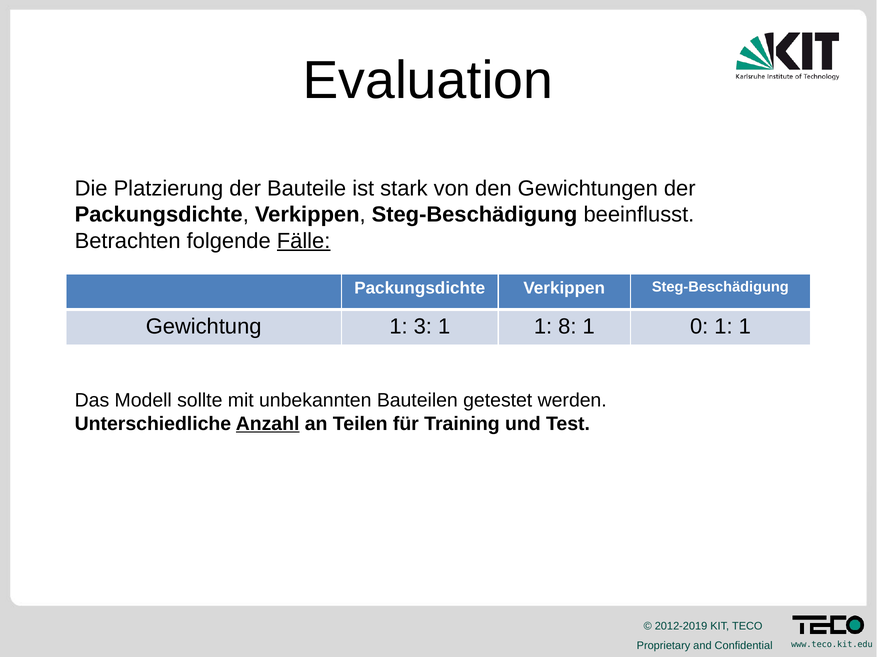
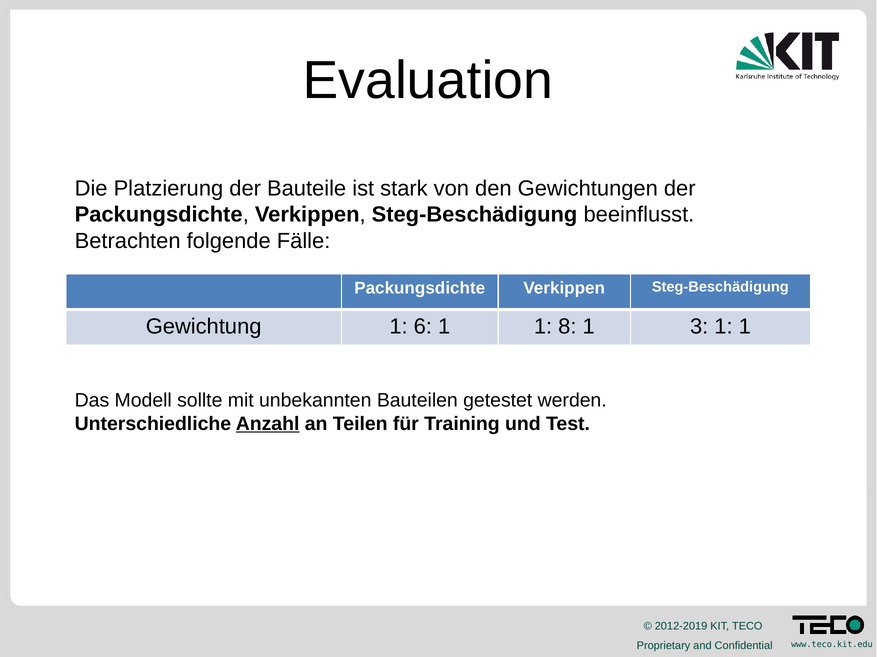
Fälle underline: present -> none (304, 241)
3: 3 -> 6 (423, 327)
0: 0 -> 3 (699, 327)
